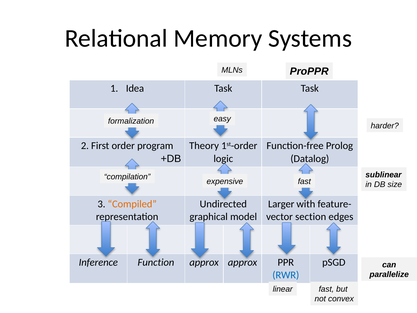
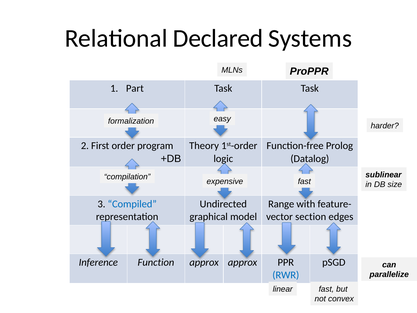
Memory: Memory -> Declared (218, 38)
Idea: Idea -> Part (135, 88)
Compiled colour: orange -> blue (132, 204)
Larger: Larger -> Range (281, 204)
